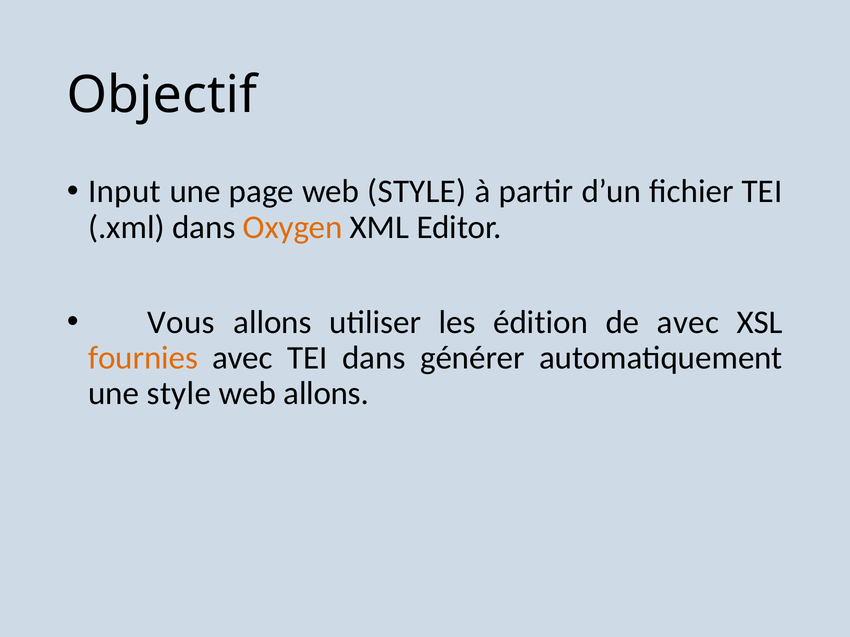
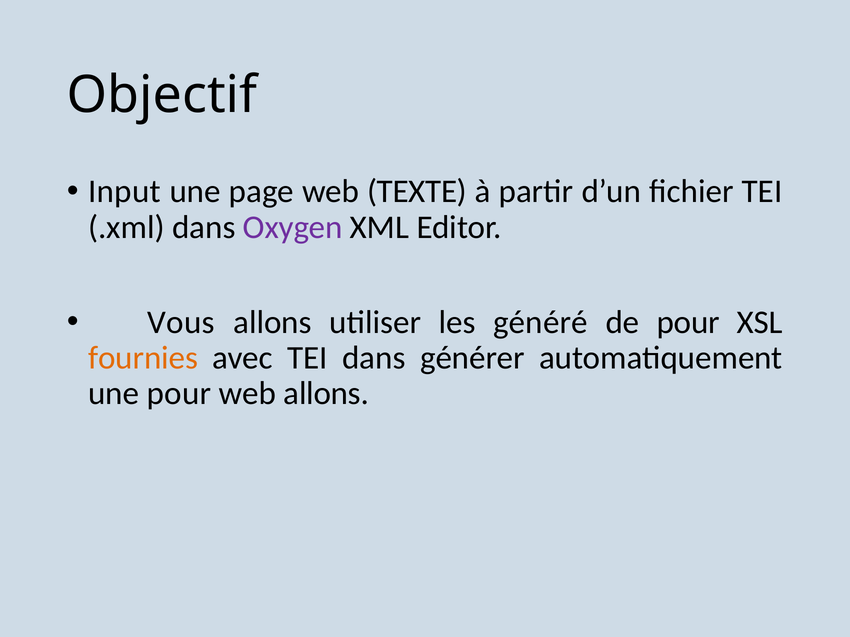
web STYLE: STYLE -> TEXTE (417, 192)
Oxygen colour: orange -> purple (293, 227)
édition: édition -> généré (540, 322)
de avec: avec -> pour (688, 322)
une style: style -> pour (179, 394)
